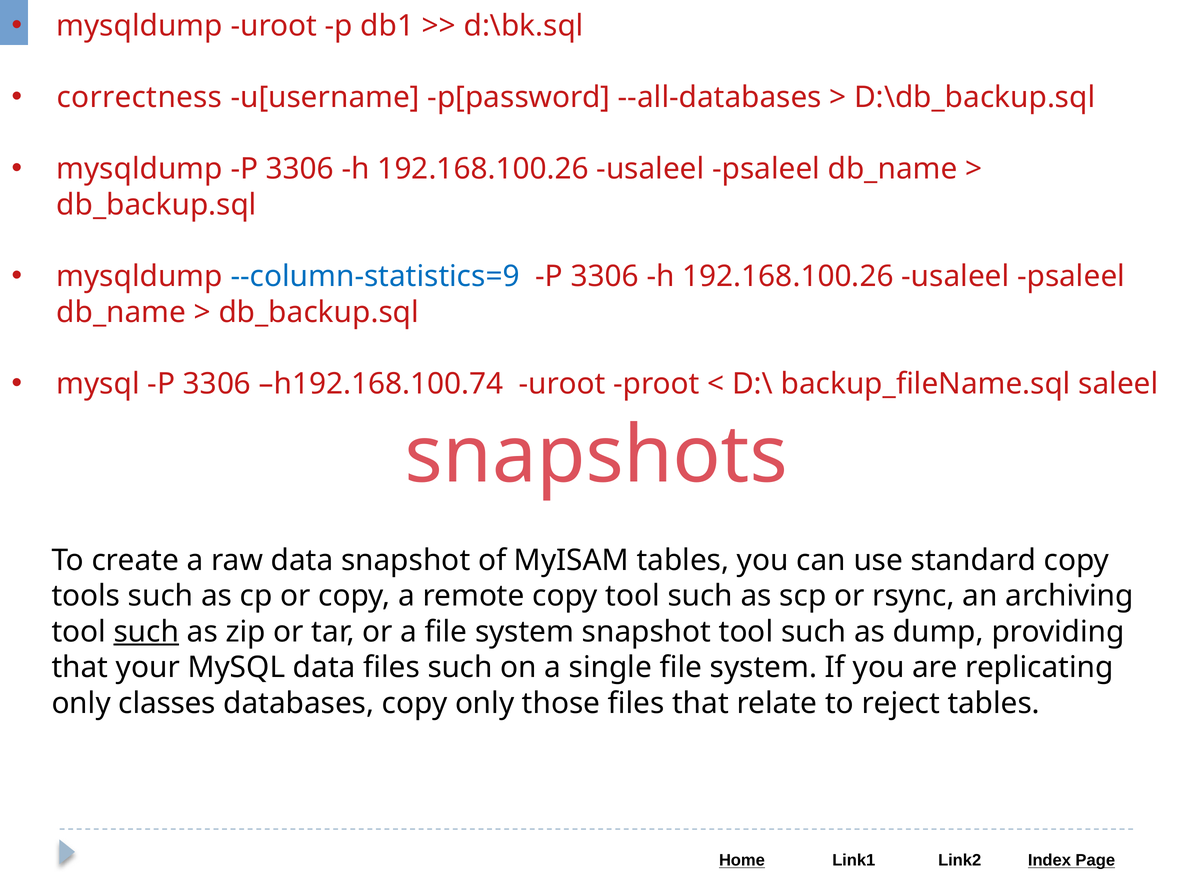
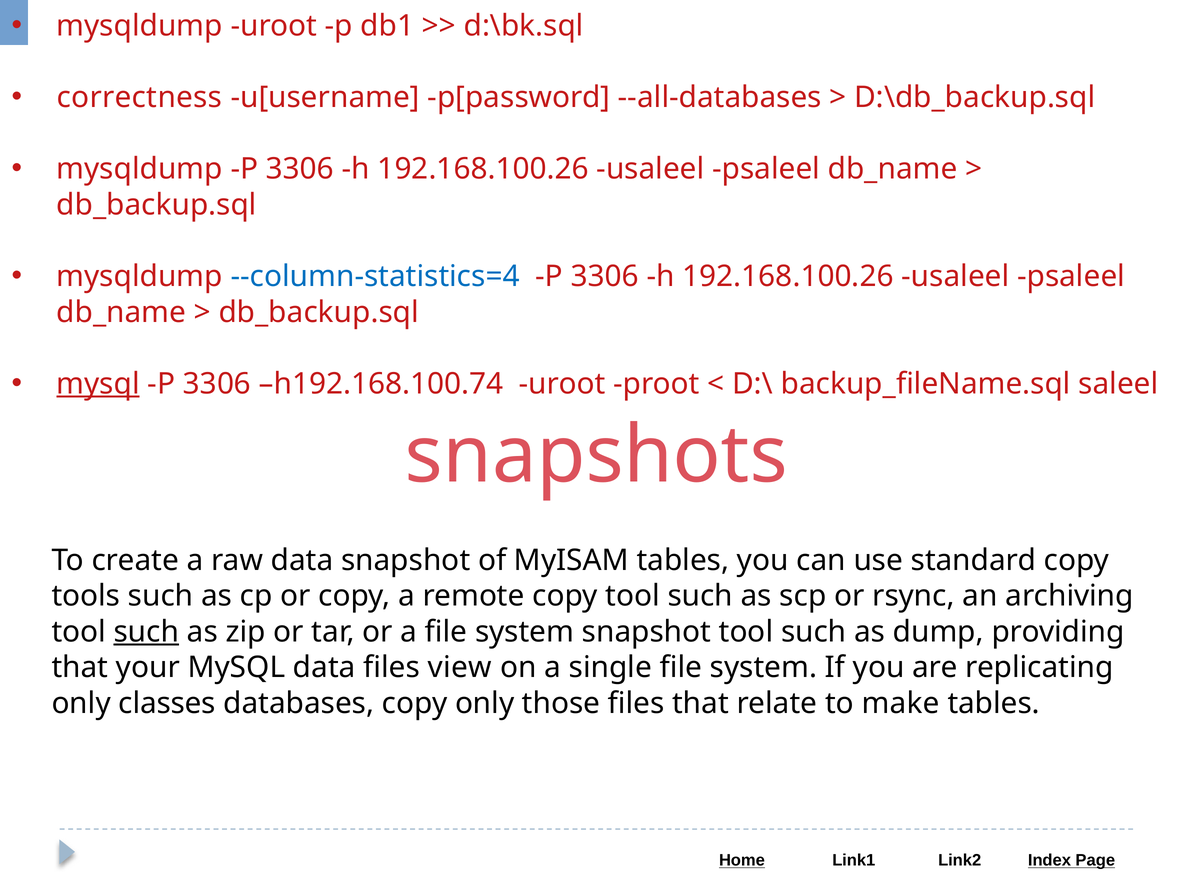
--column-statistics=9: --column-statistics=9 -> --column-statistics=4 (375, 276)
mysql underline: none -> present (98, 384)
files such: such -> view (460, 667)
reject: reject -> make (901, 703)
